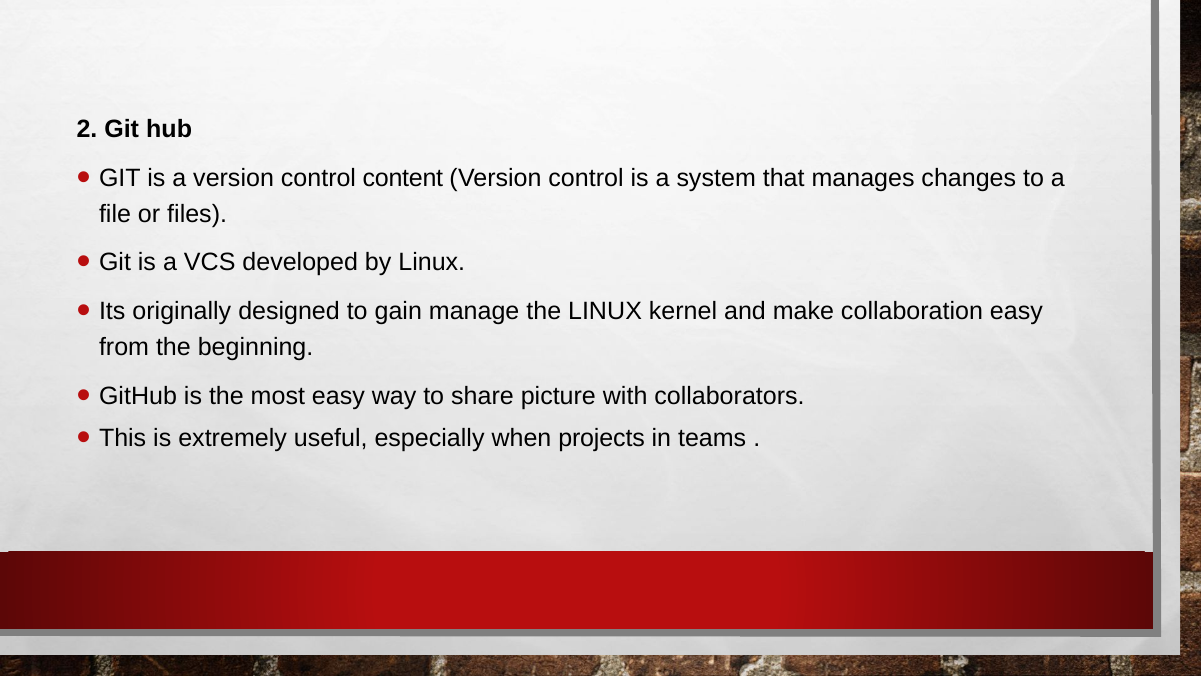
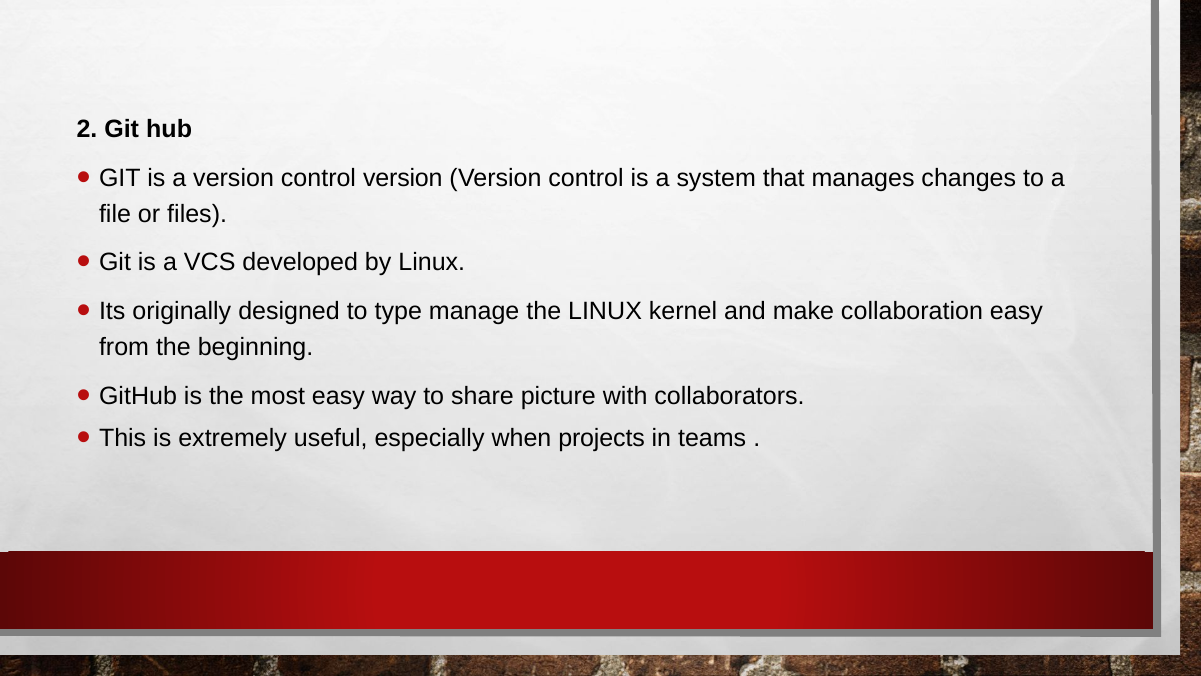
control content: content -> version (403, 178)
gain: gain -> type (398, 311)
